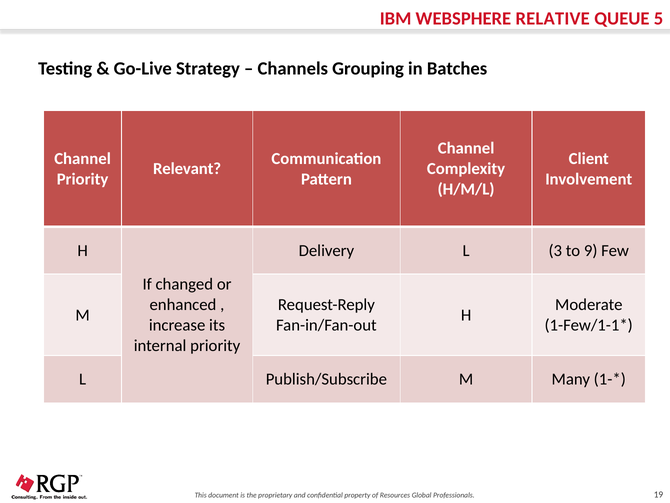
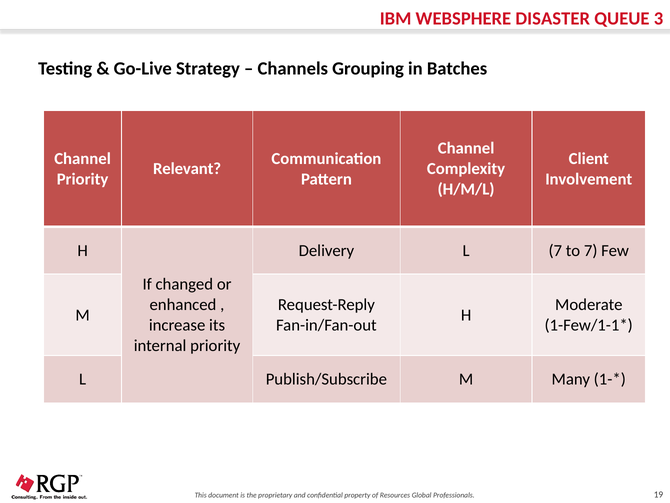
RELATIVE: RELATIVE -> DISASTER (553, 19)
5: 5 -> 3 (658, 19)
L 3: 3 -> 7 (555, 250)
to 9: 9 -> 7 (591, 250)
